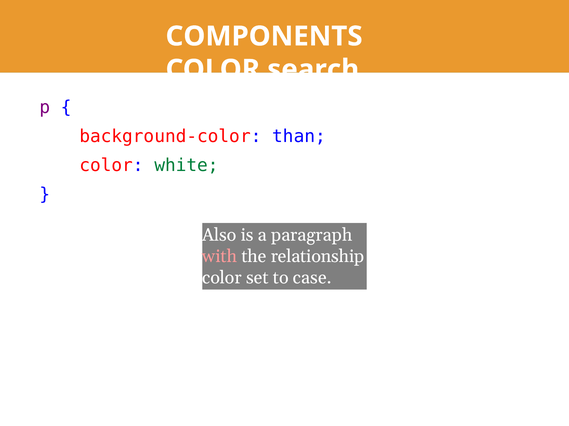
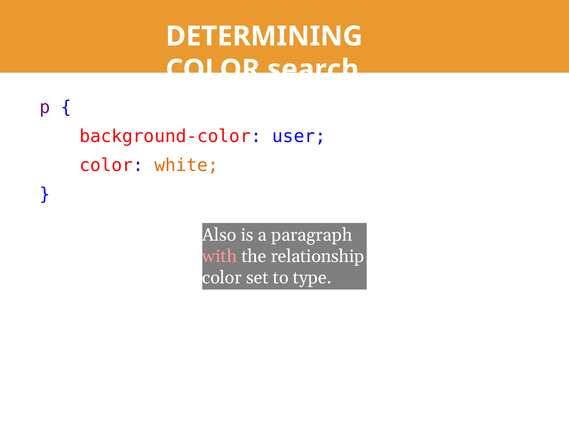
COMPONENTS: COMPONENTS -> DETERMINING (264, 36)
than: than -> user (299, 137)
white colour: green -> orange (187, 166)
case: case -> type (312, 278)
